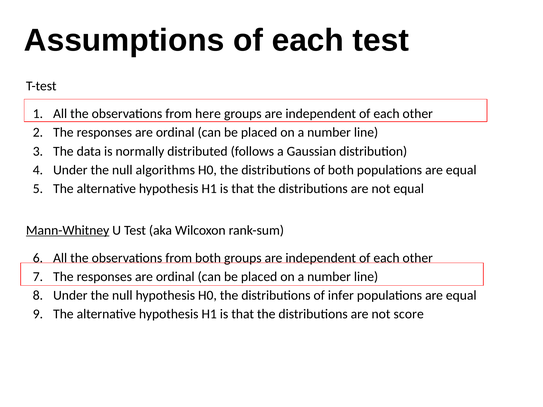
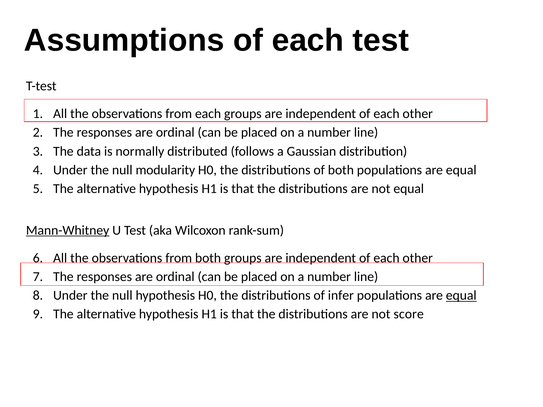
from here: here -> each (208, 114)
algorithms: algorithms -> modularity (165, 170)
equal underline: none -> present (461, 296)
